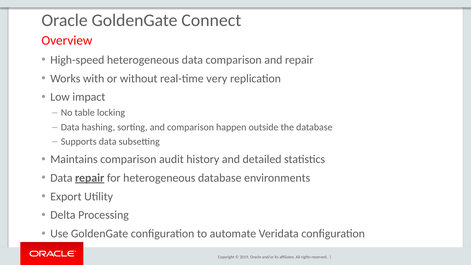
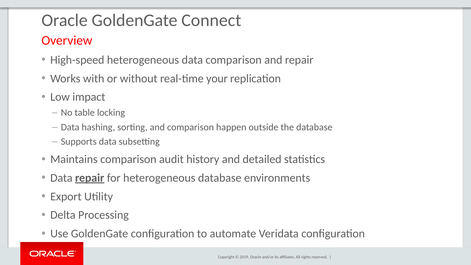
very: very -> your (217, 78)
